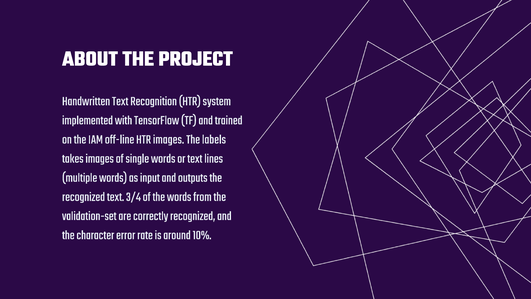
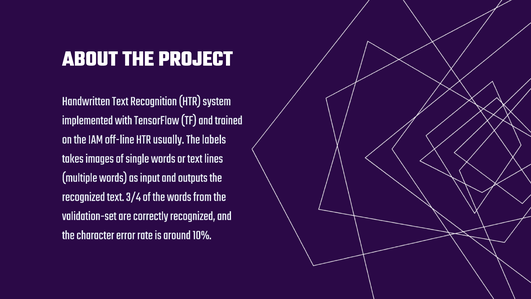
HTR images: images -> usually (169, 139)
